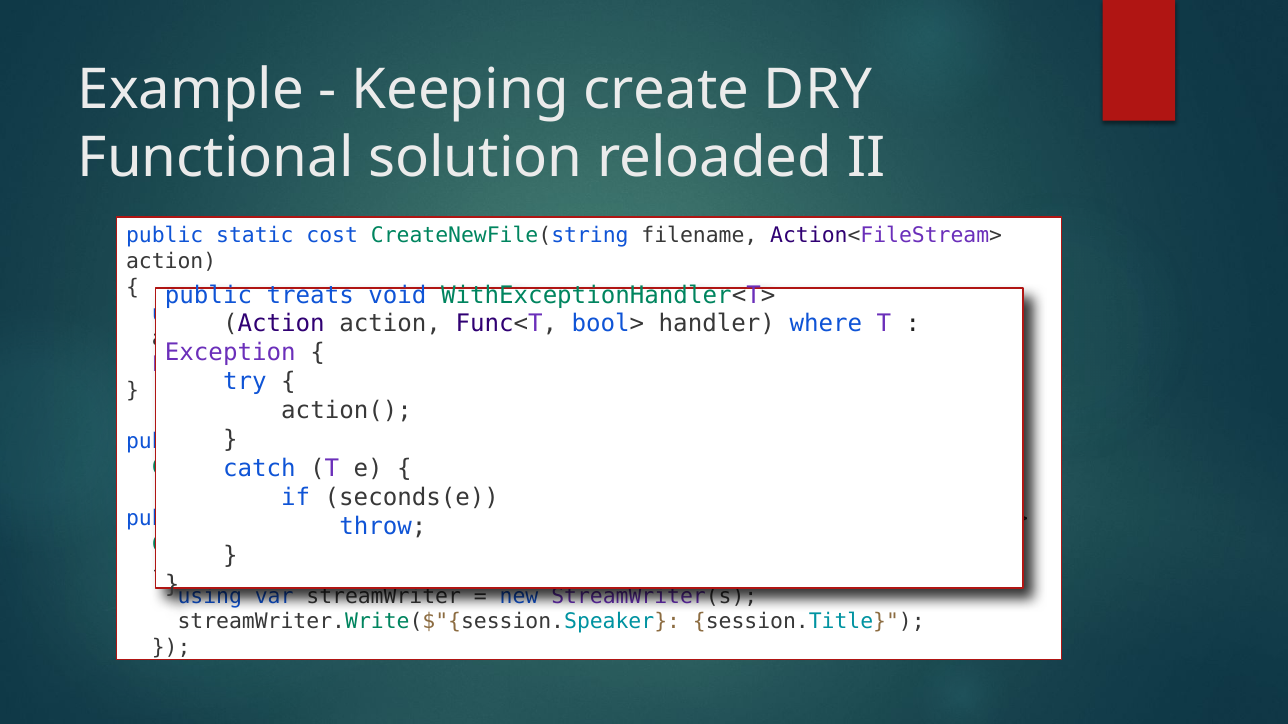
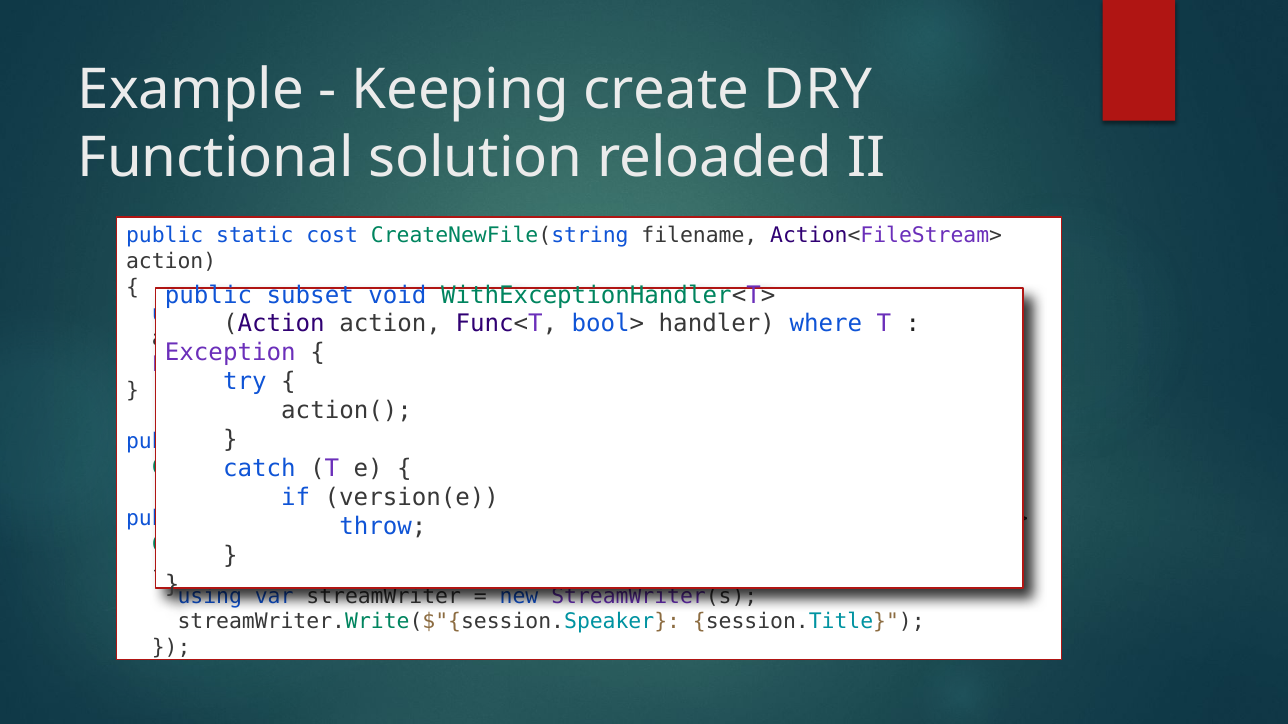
treats: treats -> subset (310, 295)
seconds(e: seconds(e -> version(e (412, 498)
